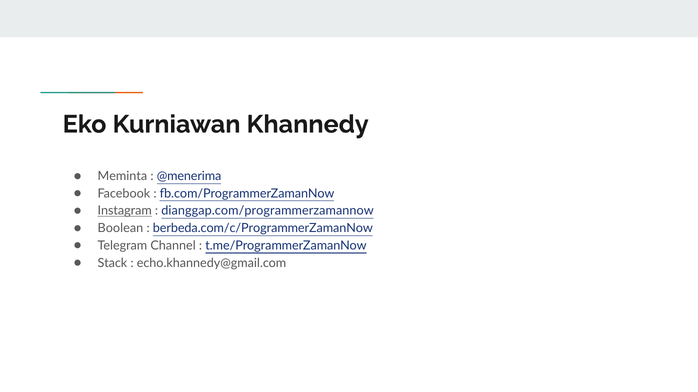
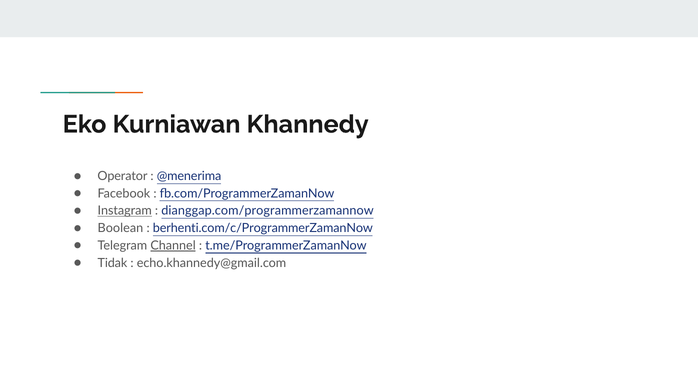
Meminta: Meminta -> Operator (122, 176)
berbeda.com/c/ProgrammerZamanNow: berbeda.com/c/ProgrammerZamanNow -> berhenti.com/c/ProgrammerZamanNow (263, 229)
Channel underline: none -> present (173, 246)
Stack: Stack -> Tidak (112, 263)
